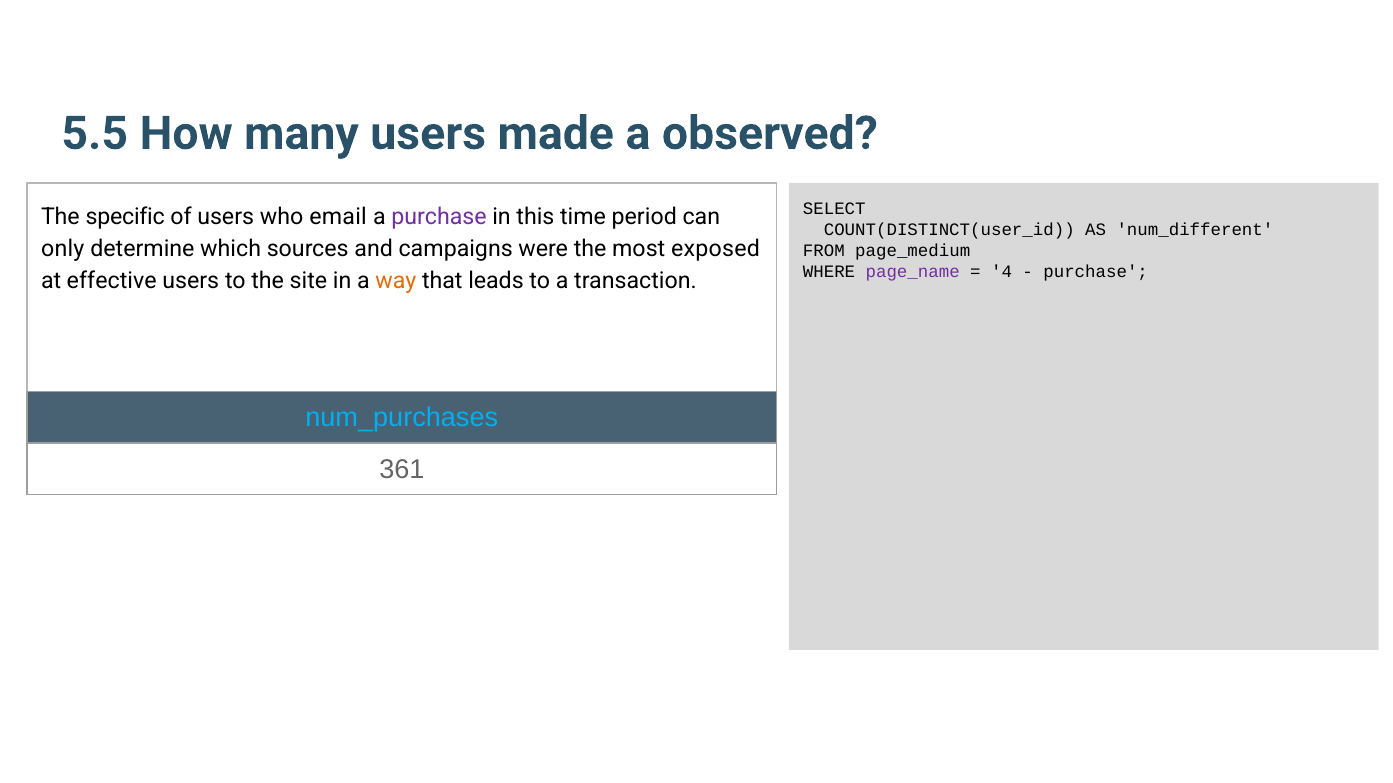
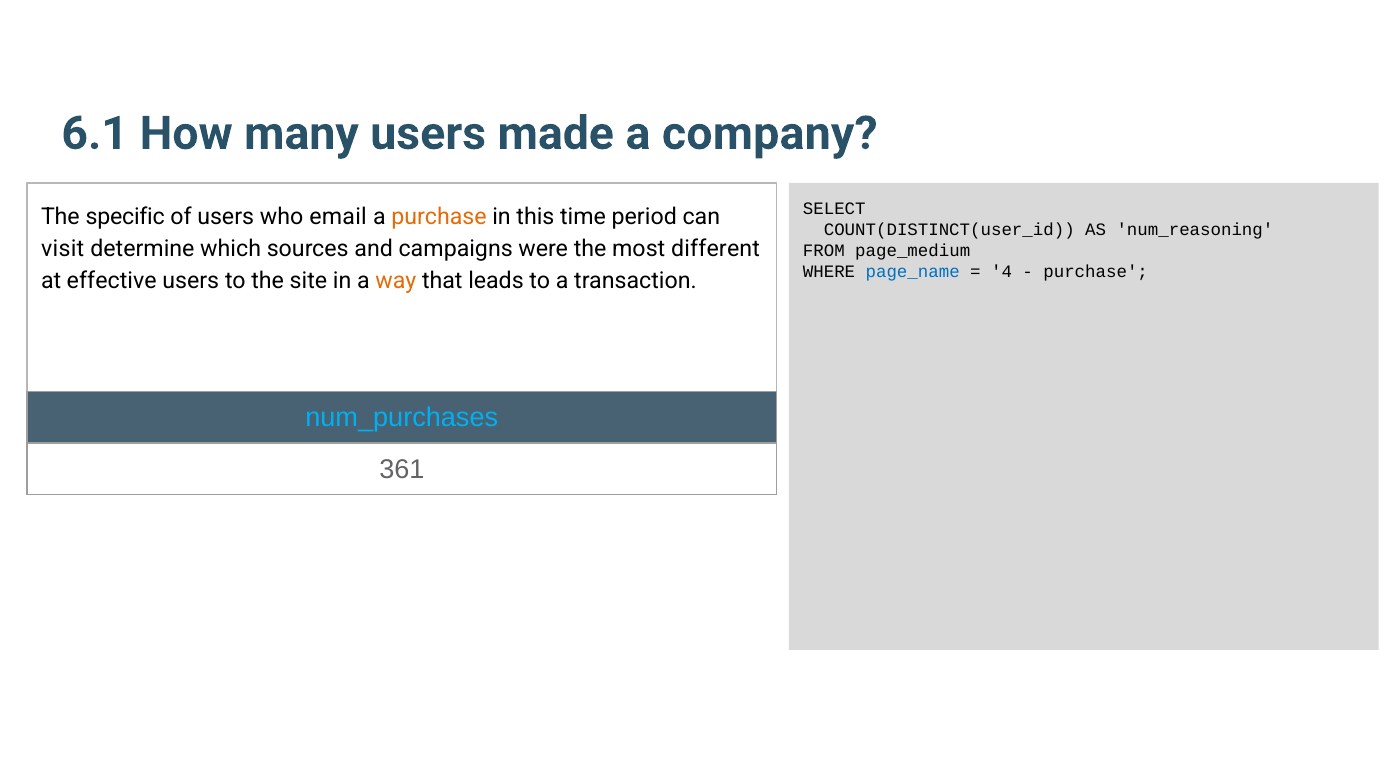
5.5: 5.5 -> 6.1 (95, 134)
observed: observed -> company (770, 134)
purchase colour: purple -> orange (439, 217)
num_different: num_different -> num_reasoning (1195, 230)
only: only -> visit (63, 249)
exposed: exposed -> different (716, 249)
page_name colour: purple -> blue (913, 271)
